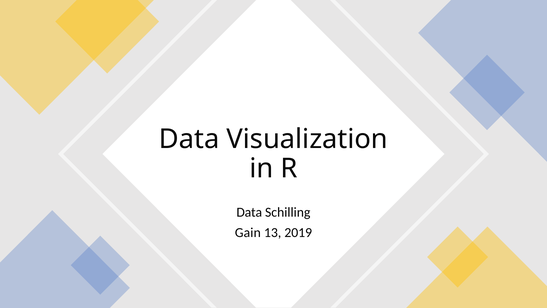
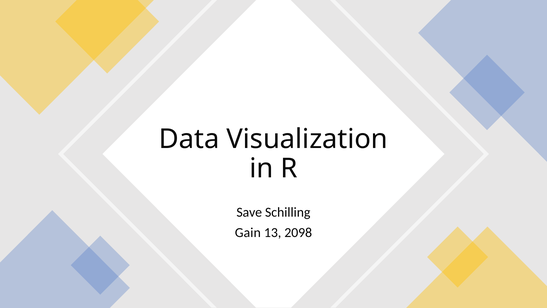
Data: Data -> Save (249, 212)
2019: 2019 -> 2098 (298, 233)
